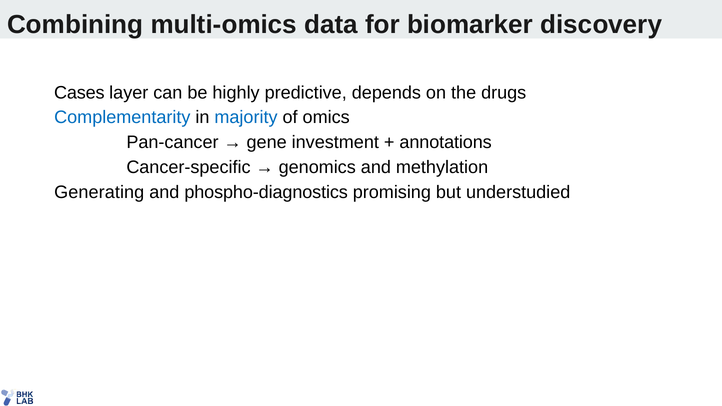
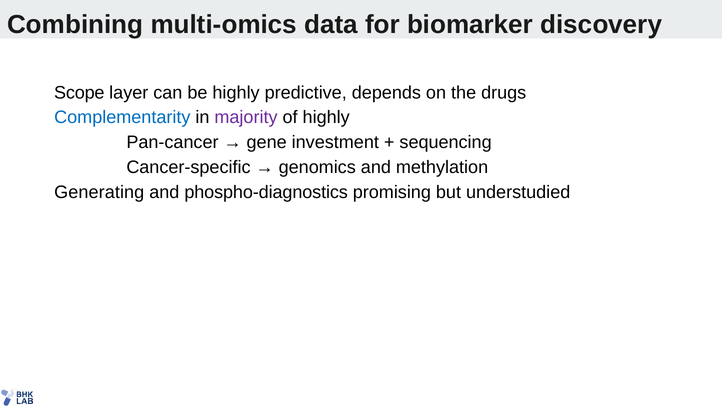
Cases: Cases -> Scope (79, 93)
majority colour: blue -> purple (246, 118)
of omics: omics -> highly (326, 118)
annotations: annotations -> sequencing (446, 142)
